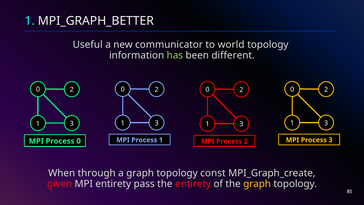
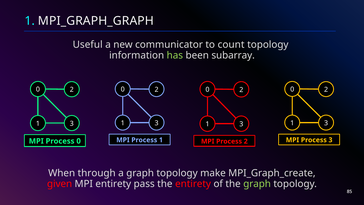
MPI_GRAPH_BETTER: MPI_GRAPH_BETTER -> MPI_GRAPH_GRAPH (96, 21)
world: world -> count (231, 45)
different: different -> subarray (233, 55)
const: const -> make (213, 173)
graph colour: yellow -> light green (257, 184)
